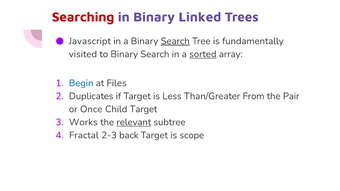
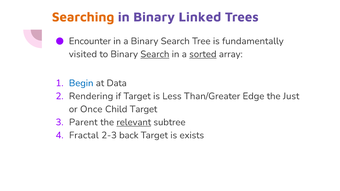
Searching colour: red -> orange (83, 17)
Javascript: Javascript -> Encounter (90, 41)
Search underline: present -> none (175, 41)
Search underline: none -> present (155, 54)
Files: Files -> Data (117, 83)
Duplicates: Duplicates -> Rendering (91, 96)
From: From -> Edge (253, 96)
Pair: Pair -> Just (291, 96)
Works: Works -> Parent (83, 122)
scope: scope -> exists (192, 135)
